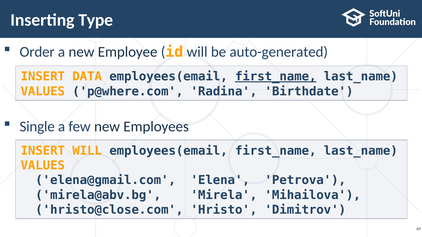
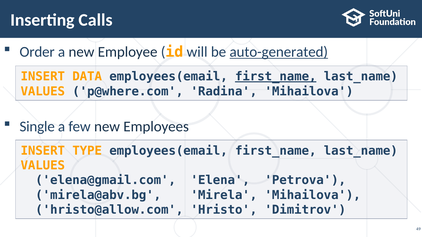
Type: Type -> Calls (96, 20)
auto-generated underline: none -> present (279, 52)
Radina Birthdate: Birthdate -> Mihailova (309, 91)
INSERT WILL: WILL -> TYPE (87, 151)
hristo@close.com: hristo@close.com -> hristo@allow.com (109, 210)
